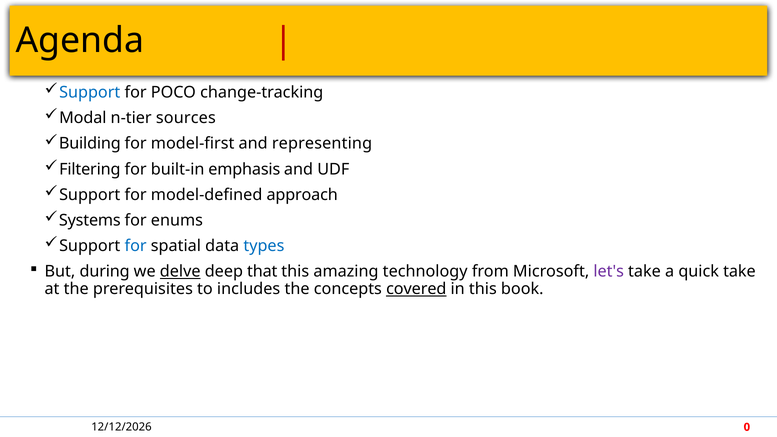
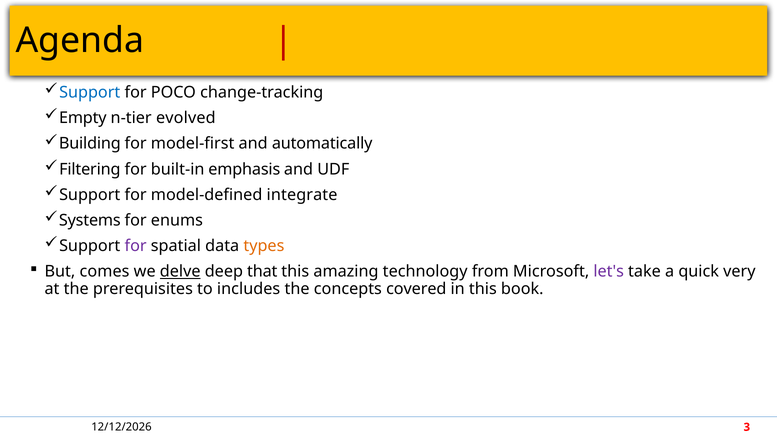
Modal: Modal -> Empty (83, 118)
sources: sources -> evolved (186, 118)
representing: representing -> automatically (322, 144)
approach: approach -> integrate (302, 195)
for colour: blue -> purple (136, 246)
types colour: blue -> orange (264, 246)
during: during -> comes (105, 272)
quick take: take -> very (739, 272)
covered underline: present -> none (416, 289)
0: 0 -> 3 (747, 427)
